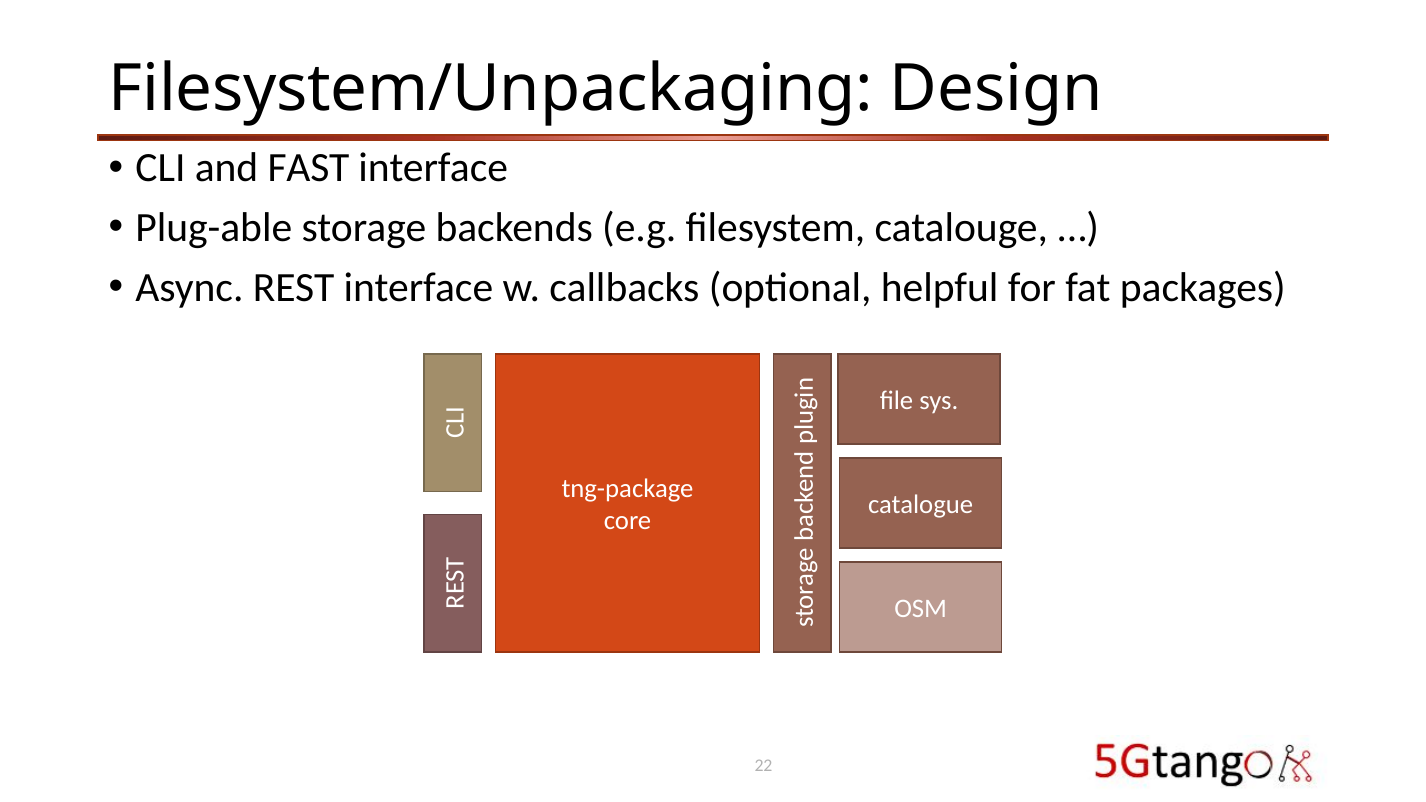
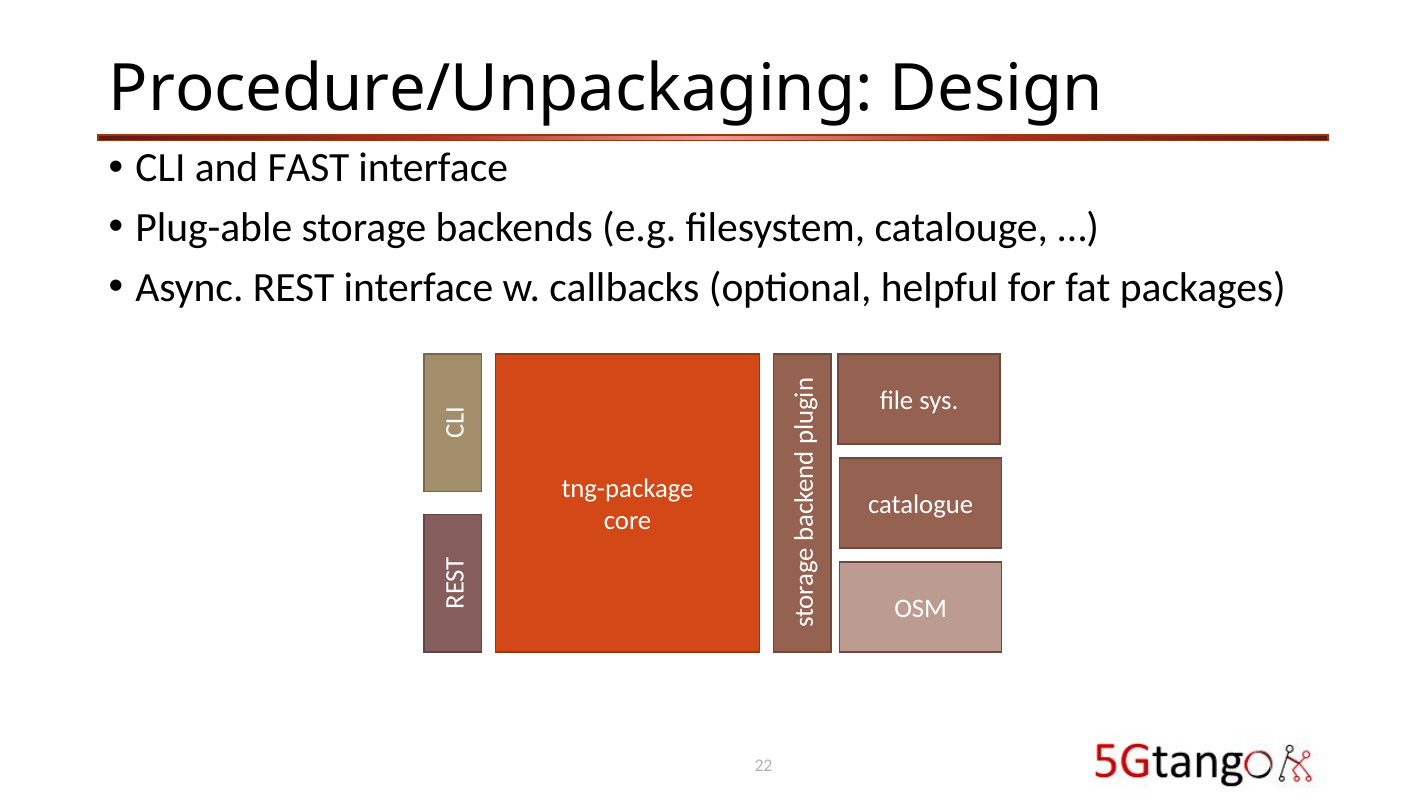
Filesystem/Unpackaging: Filesystem/Unpackaging -> Procedure/Unpackaging (491, 89)
